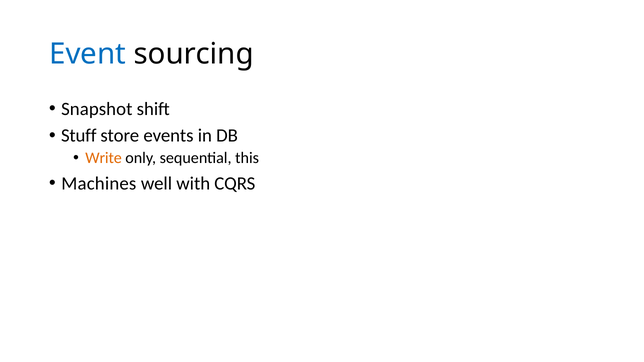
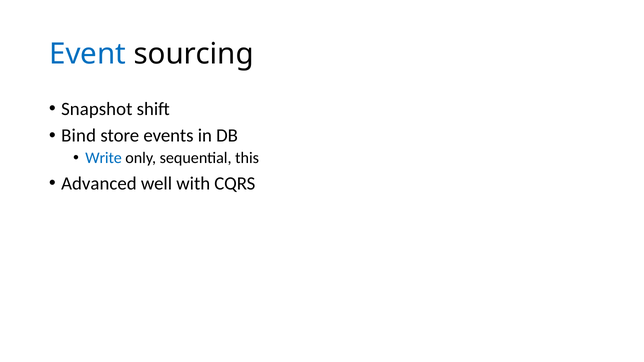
Stuff: Stuff -> Bind (79, 136)
Write colour: orange -> blue (104, 158)
Machines: Machines -> Advanced (99, 184)
